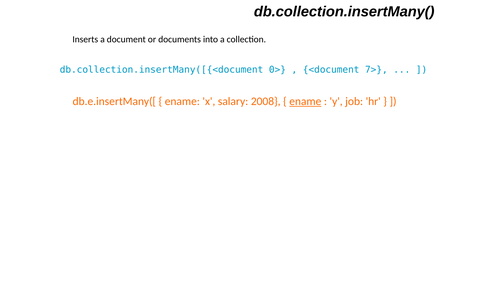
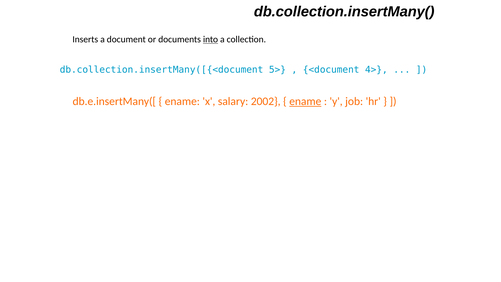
into underline: none -> present (211, 39)
0>: 0> -> 5> (277, 70)
7>: 7> -> 4> (376, 70)
2008: 2008 -> 2002 (266, 101)
